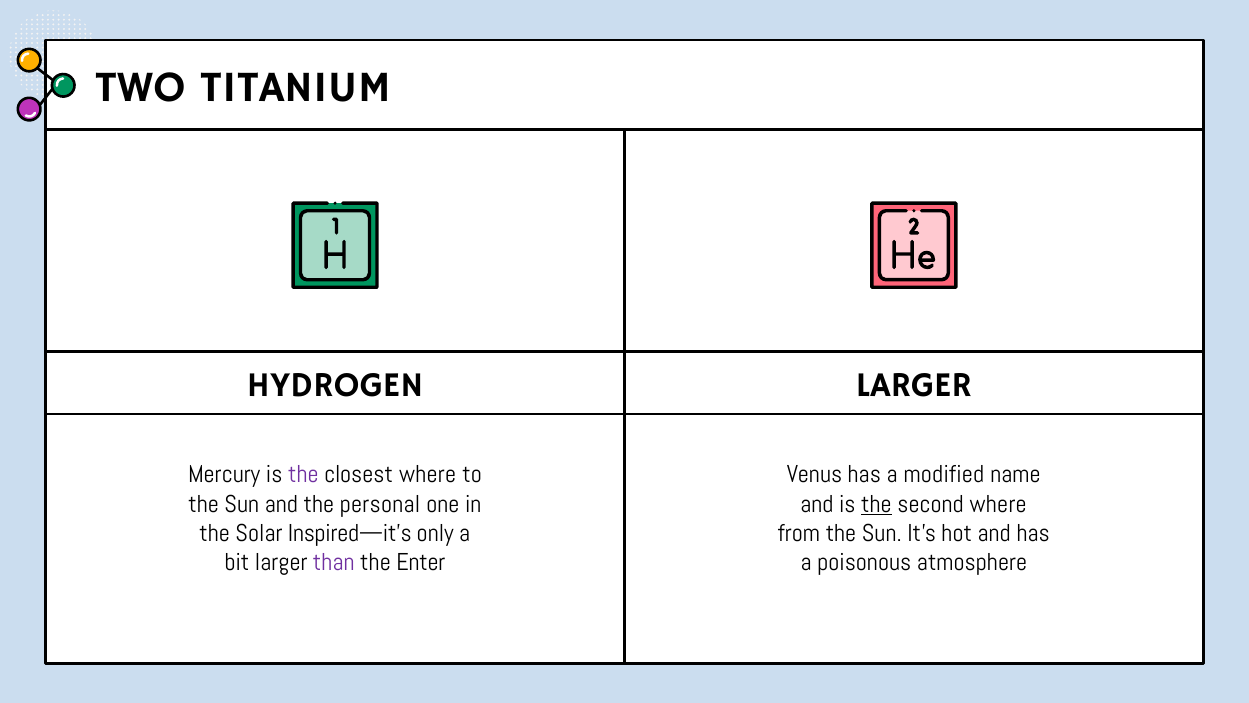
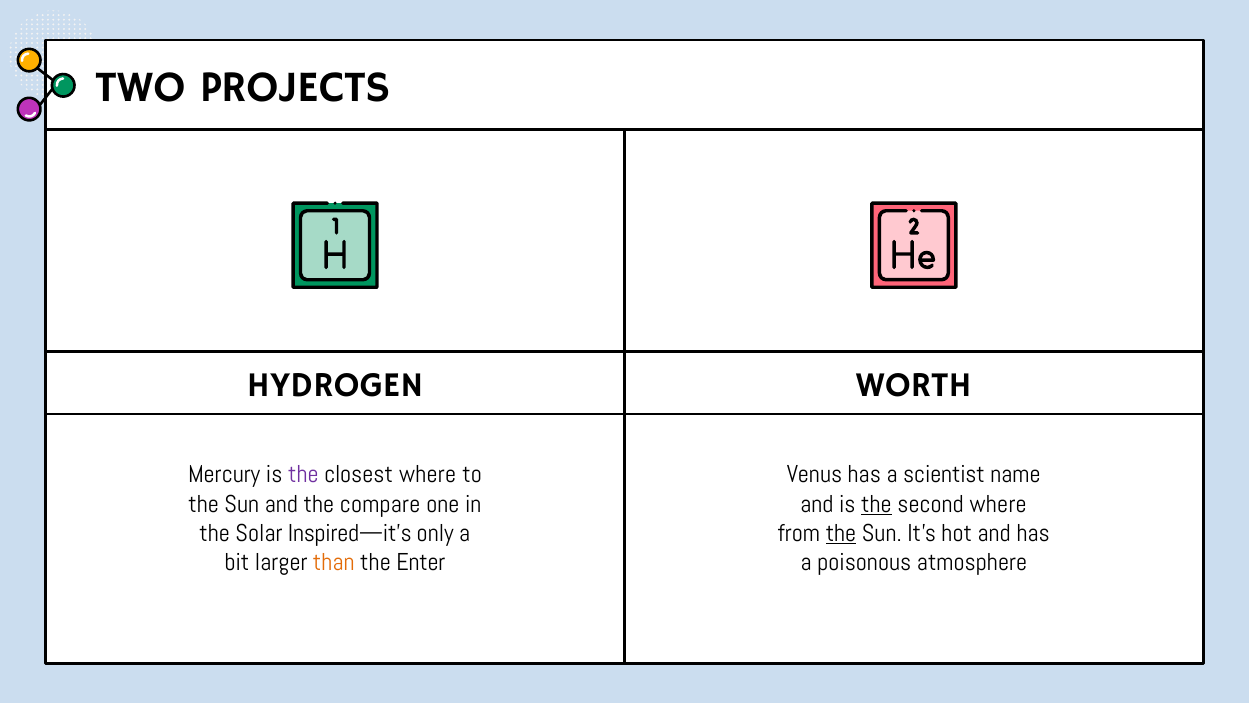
TITANIUM: TITANIUM -> PROJECTS (296, 88)
HYDROGEN LARGER: LARGER -> WORTH (914, 385)
modified: modified -> scientist (944, 475)
personal: personal -> compare (380, 504)
the underline: none -> present (841, 533)
than colour: purple -> orange (334, 562)
